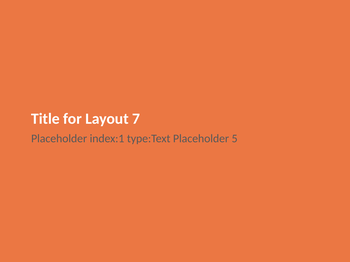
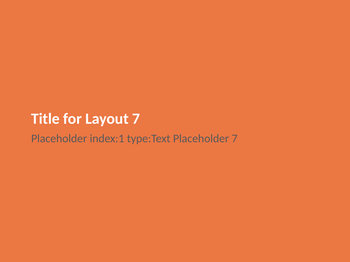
Placeholder 5: 5 -> 7 (235, 139)
